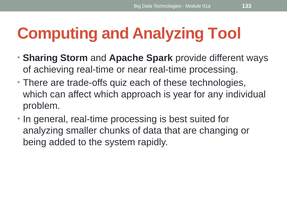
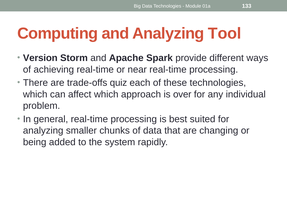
Sharing: Sharing -> Version (40, 58)
year: year -> over (182, 94)
